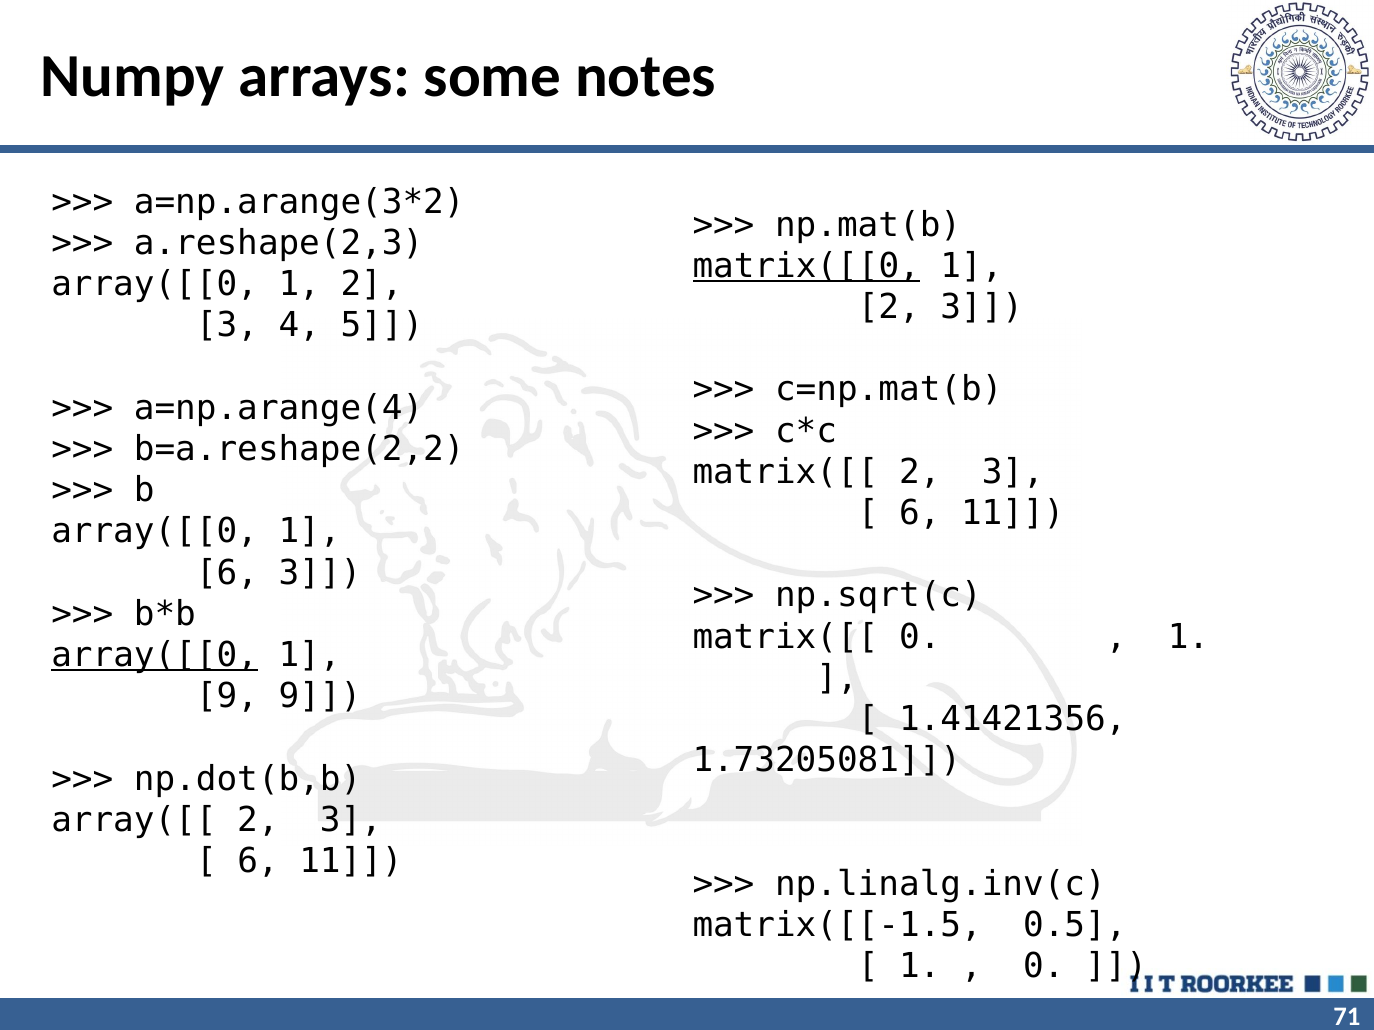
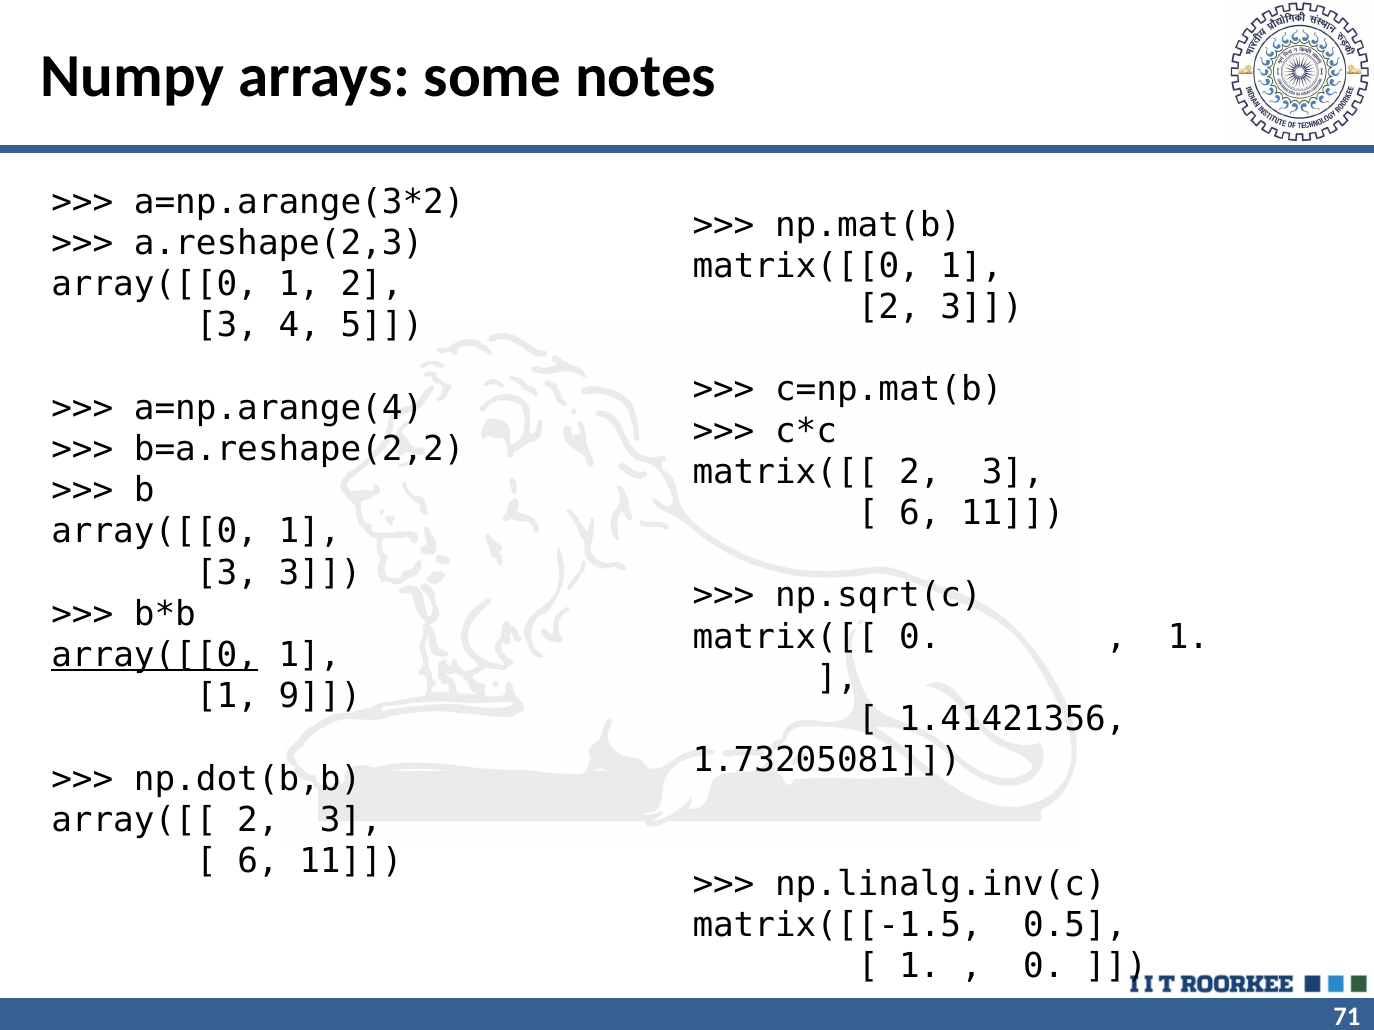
matrix([[0 underline: present -> none (806, 266)
6: 6 -> 3 (227, 573)
9: 9 -> 1 (227, 697)
